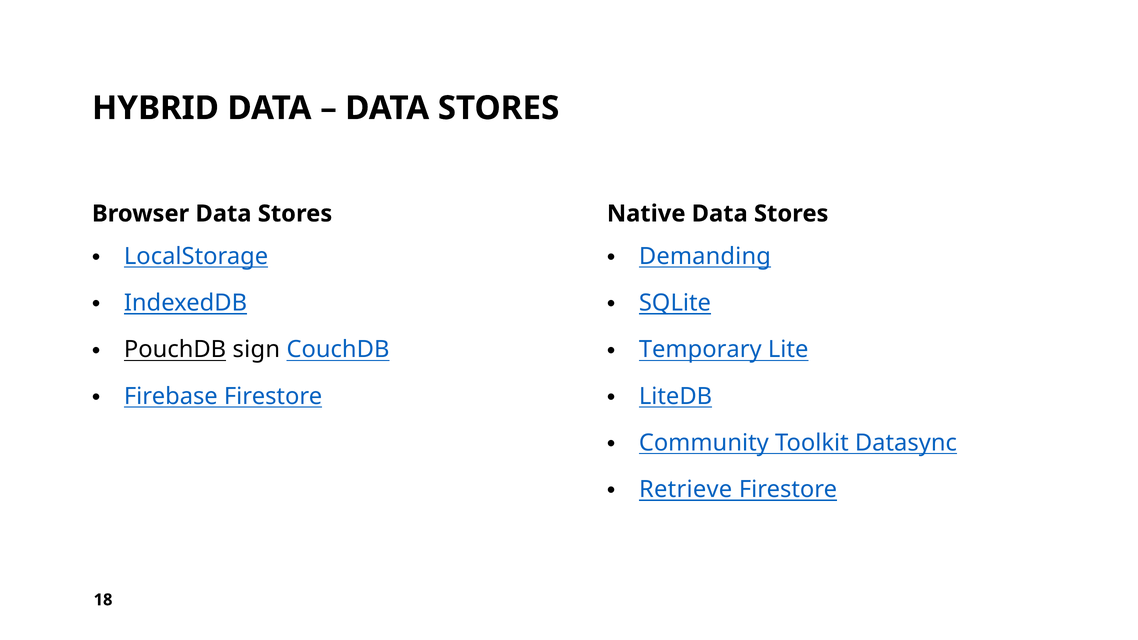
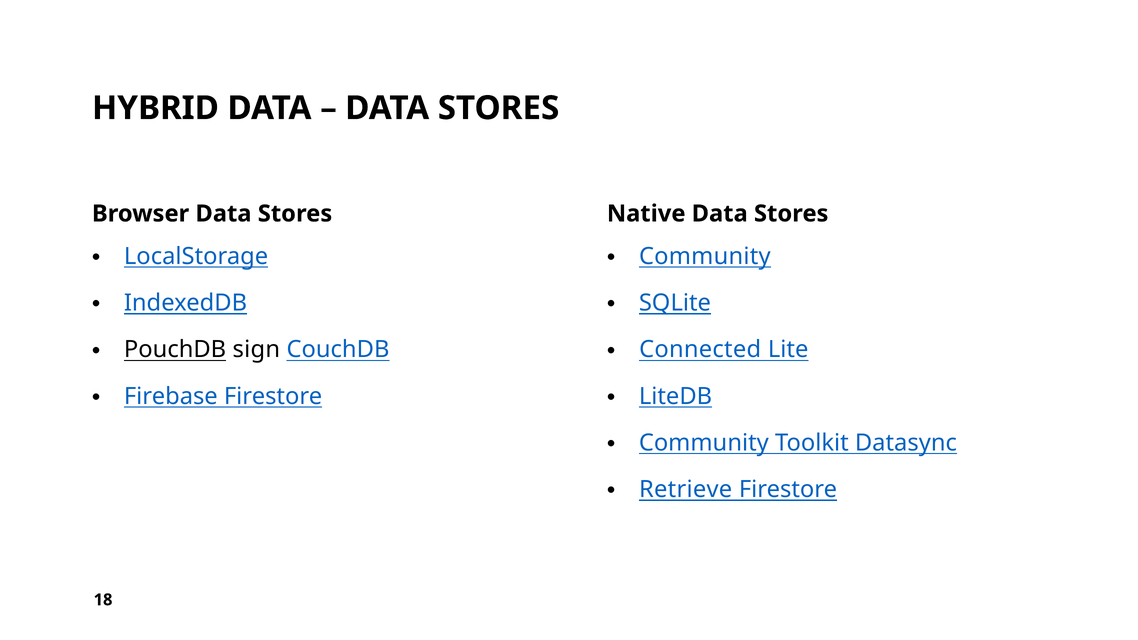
Demanding: Demanding -> Community (705, 256)
Temporary: Temporary -> Connected (700, 350)
